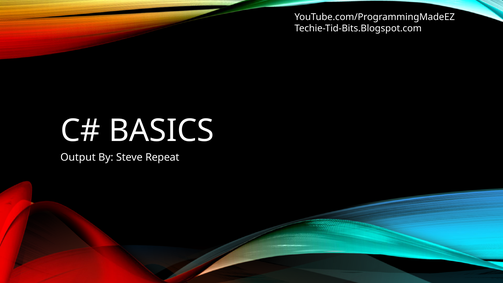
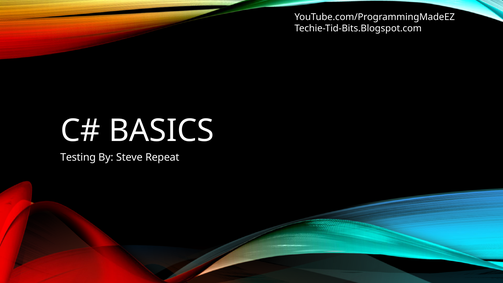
Output: Output -> Testing (78, 157)
